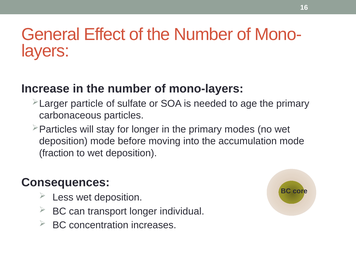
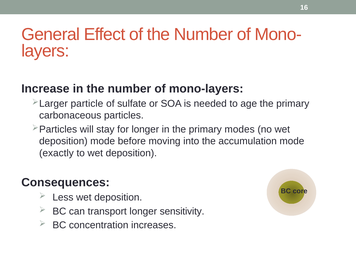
fraction: fraction -> exactly (56, 153)
individual: individual -> sensitivity (182, 211)
